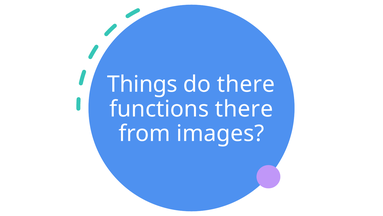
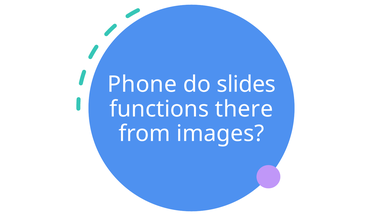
Things: Things -> Phone (142, 84)
do there: there -> slides (246, 84)
